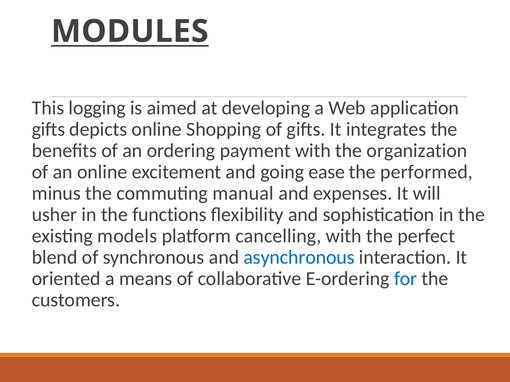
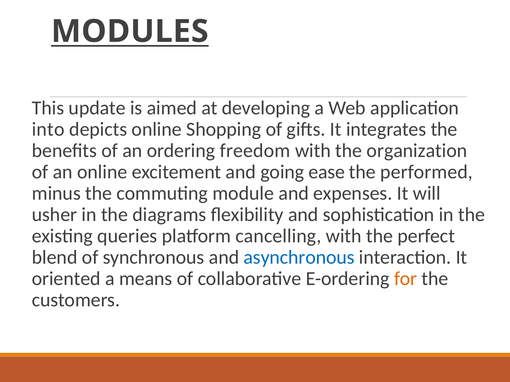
logging: logging -> update (97, 108)
gifts: gifts -> into (48, 129)
payment: payment -> freedom (255, 151)
manual: manual -> module (243, 193)
functions: functions -> diagrams (169, 215)
models: models -> queries (127, 236)
for colour: blue -> orange (406, 279)
